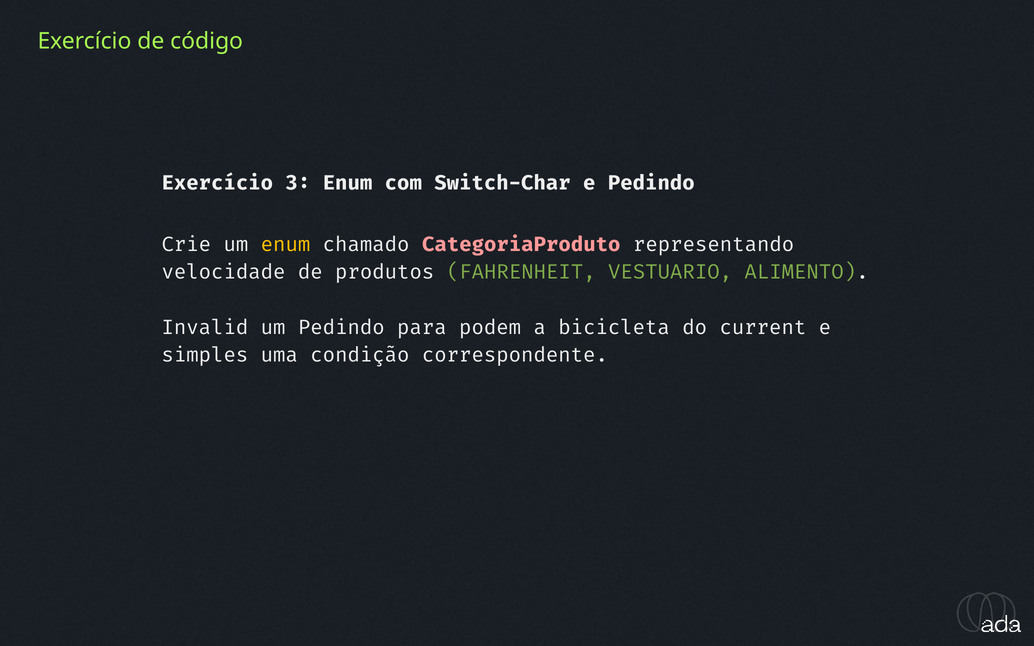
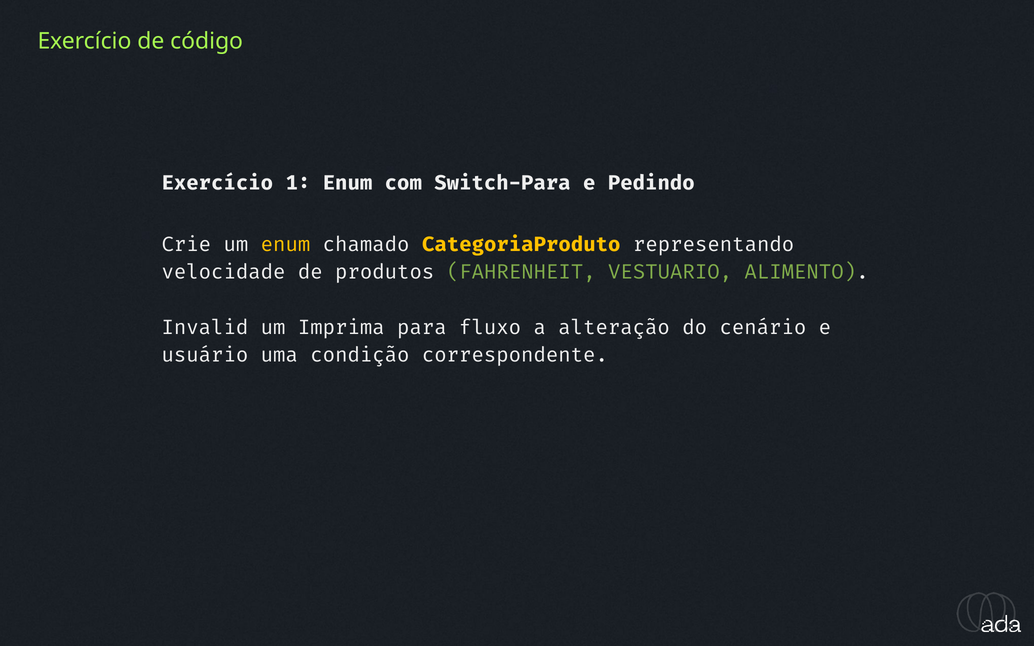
3: 3 -> 1 (298, 183)
Switch-Char: Switch-Char -> Switch-Para (503, 183)
CategoriaProduto colour: pink -> yellow (521, 245)
um Pedindo: Pedindo -> Imprima (341, 328)
podem: podem -> fluxo (490, 328)
bicicleta: bicicleta -> alteração (614, 328)
current: current -> cenário (763, 328)
simples: simples -> usuário (205, 355)
